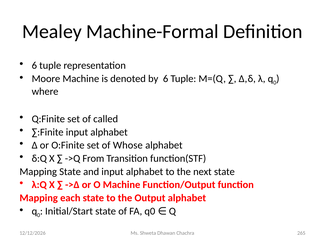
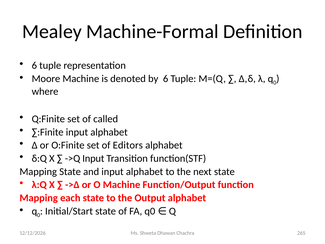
Whose: Whose -> Editors (128, 145)
->Q From: From -> Input (93, 158)
